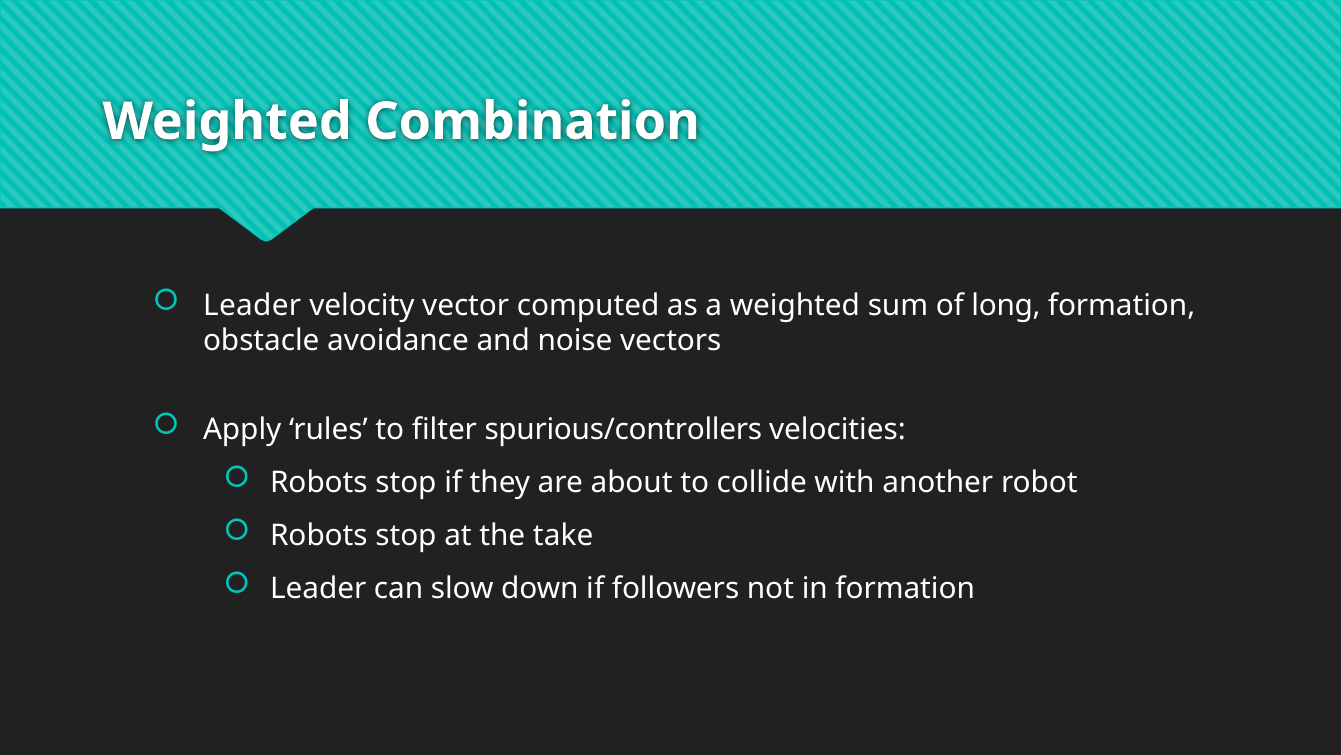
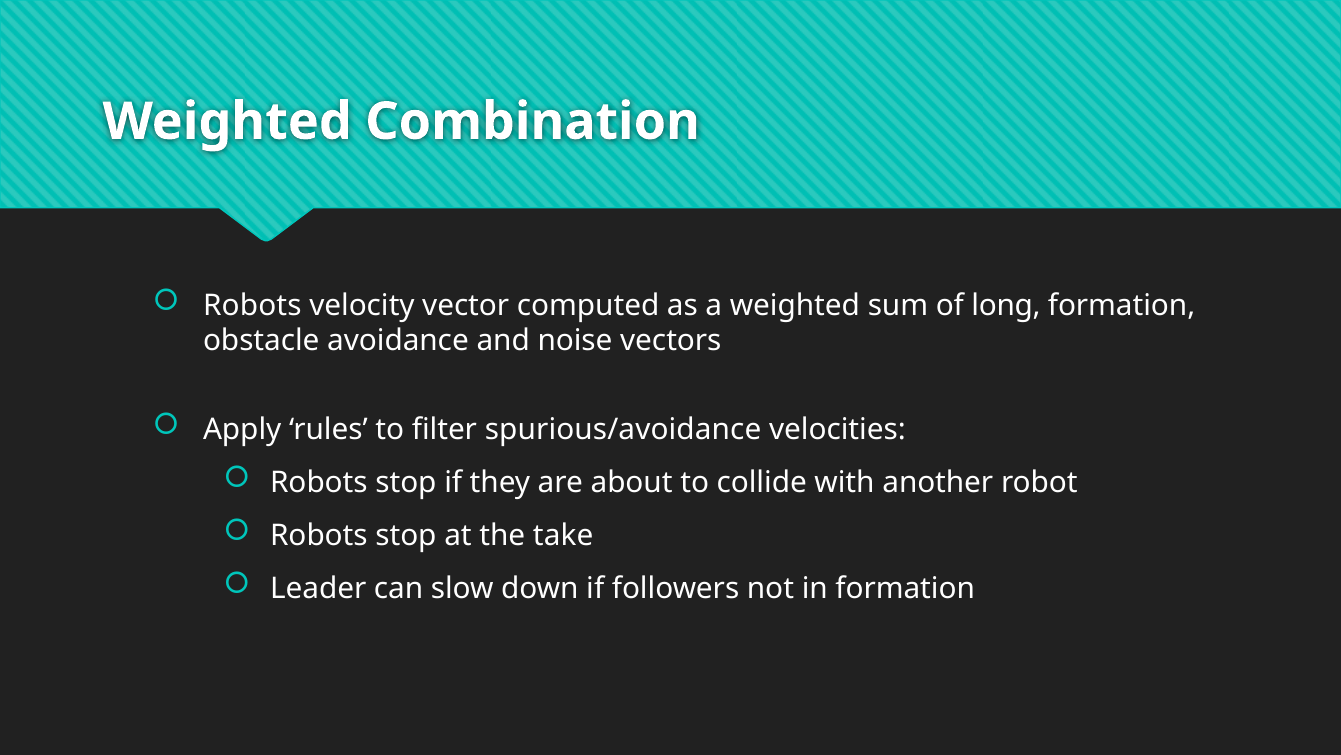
Leader: Leader -> Robots (252, 305)
spurious/controllers: spurious/controllers -> spurious/avoidance (623, 429)
